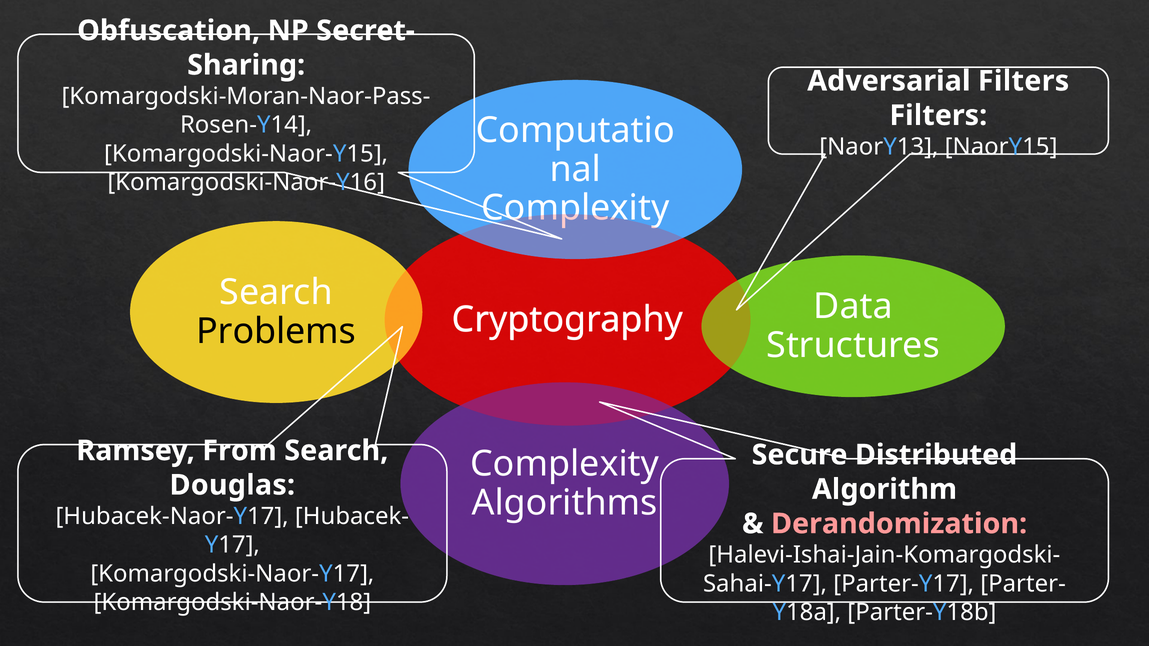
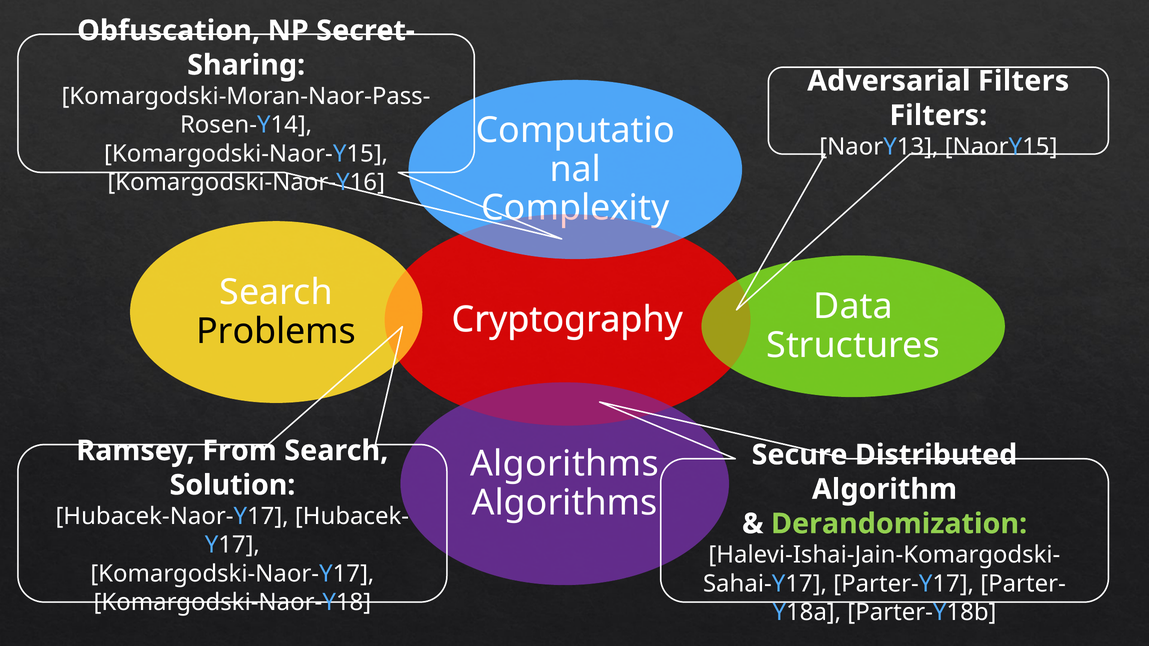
Complexity: Complexity -> Algorithms (564, 464)
Douglas: Douglas -> Solution (232, 485)
Derandomization colour: pink -> light green (899, 524)
